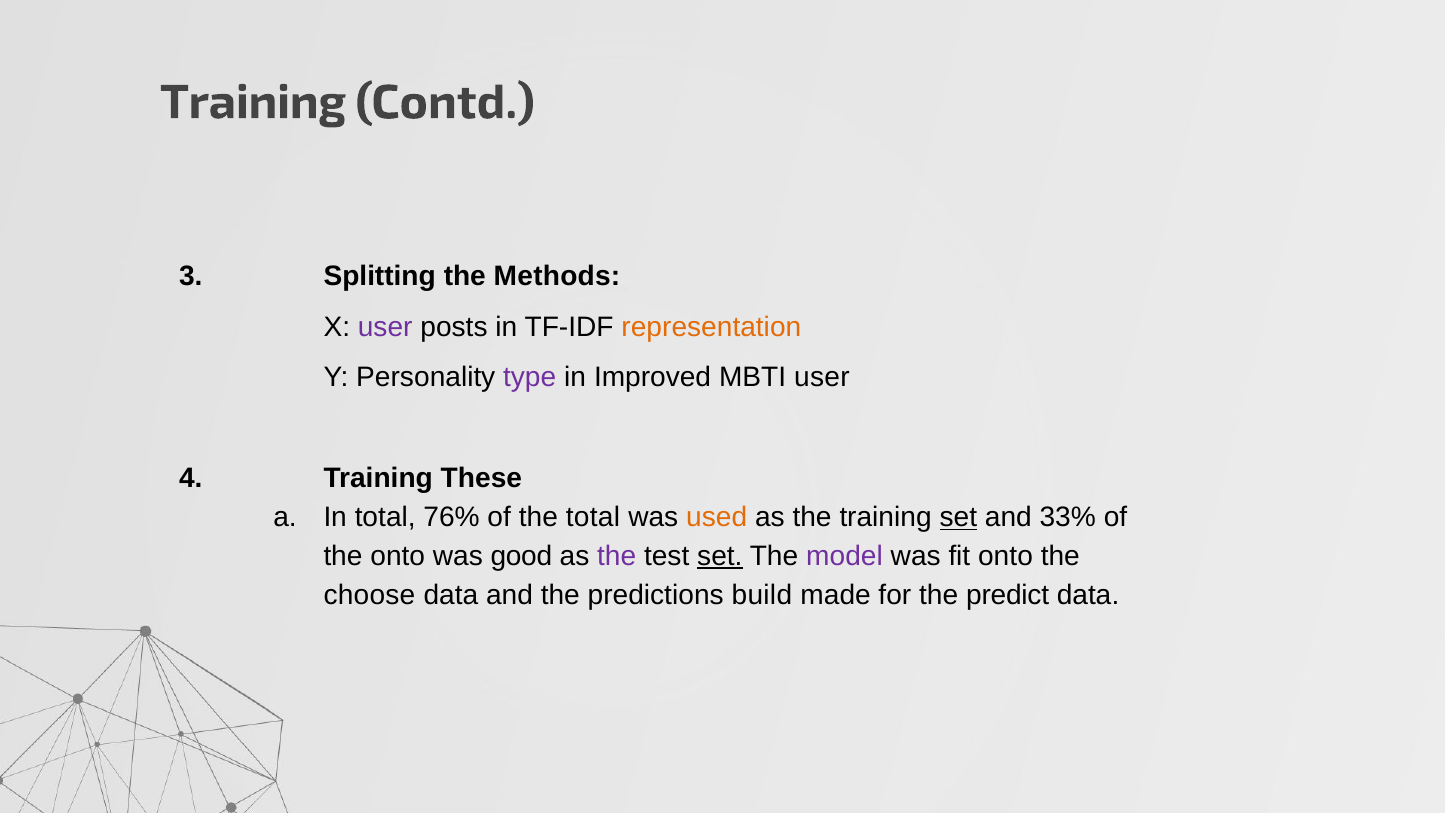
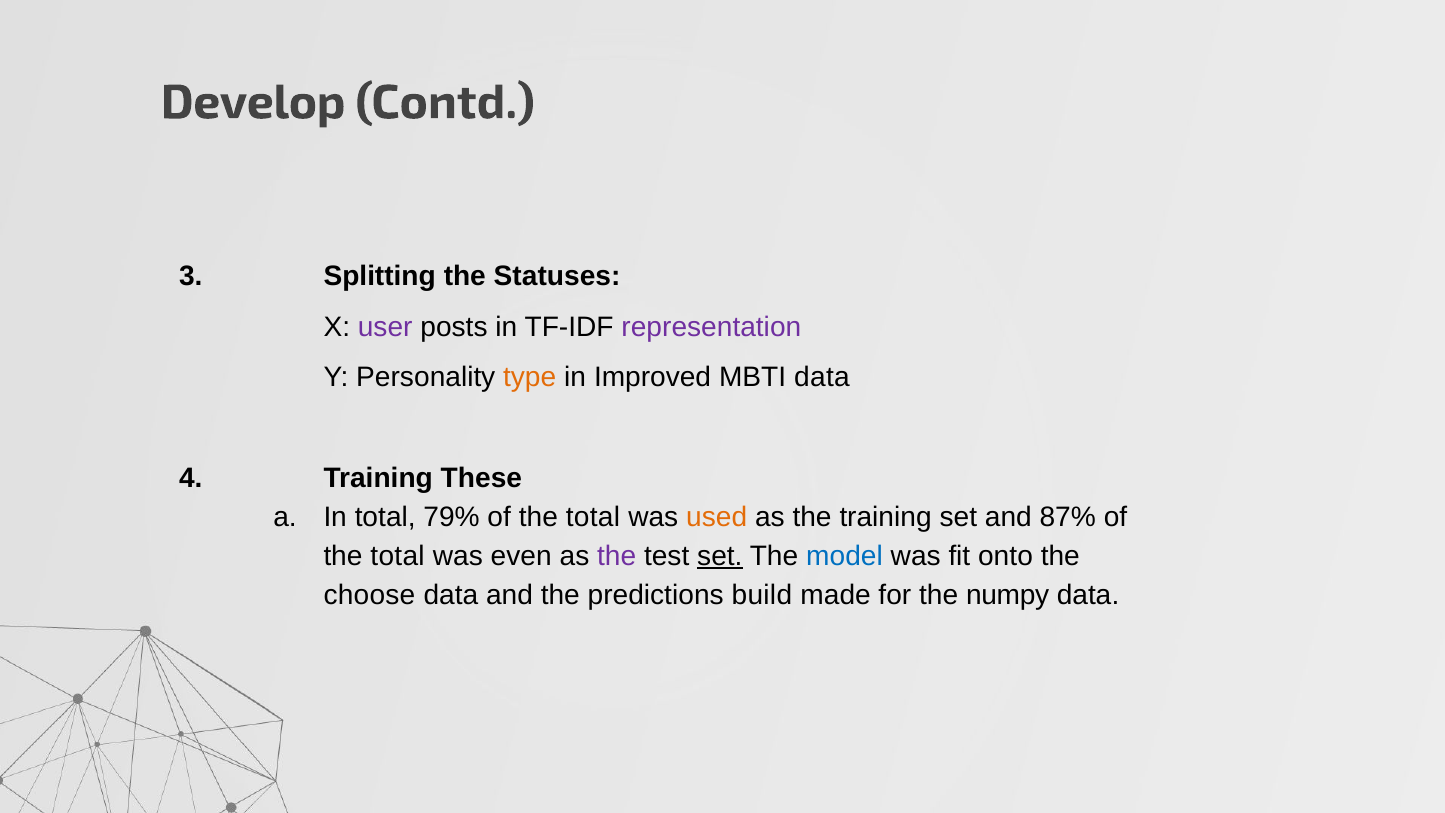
Training: Training -> Develop (253, 102)
Methods: Methods -> Statuses (557, 276)
representation colour: orange -> purple (711, 327)
type colour: purple -> orange (530, 377)
MBTI user: user -> data (822, 377)
76%: 76% -> 79% (452, 517)
set underline: present -> none (958, 517)
33%: 33% -> 87% (1068, 517)
onto: onto -> total (398, 556)
good: good -> even (521, 556)
model colour: purple -> blue (845, 556)
predict: predict -> numpy (1008, 595)
